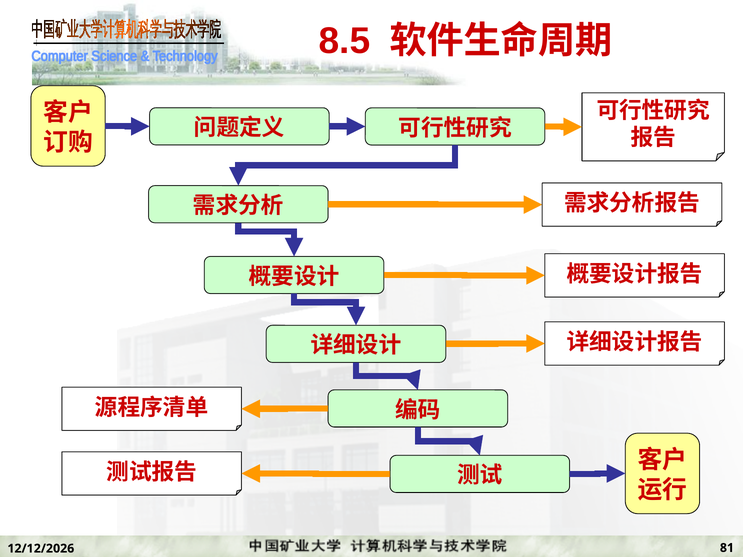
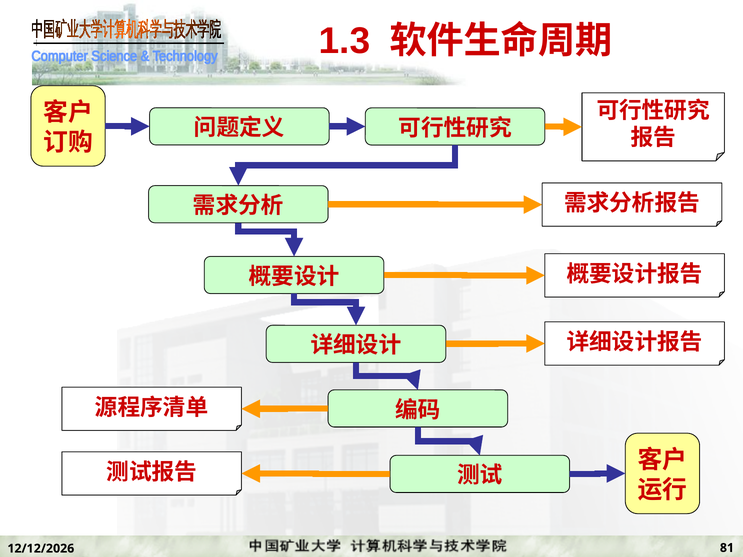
8.5: 8.5 -> 1.3 (345, 41)
